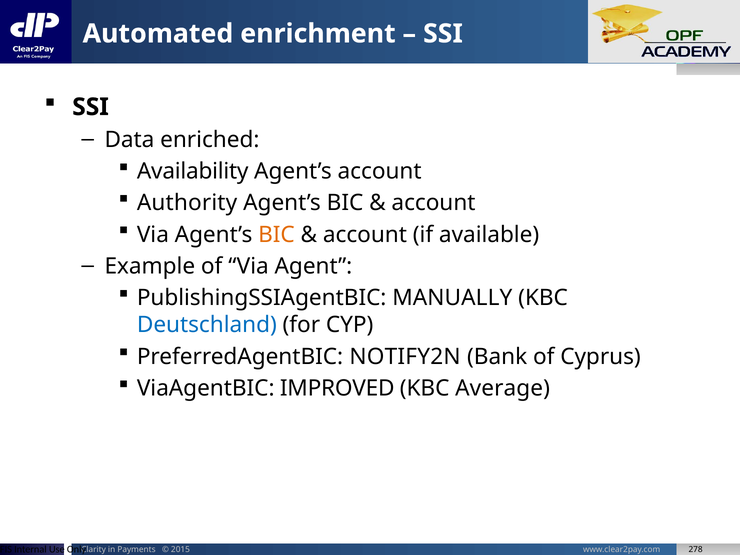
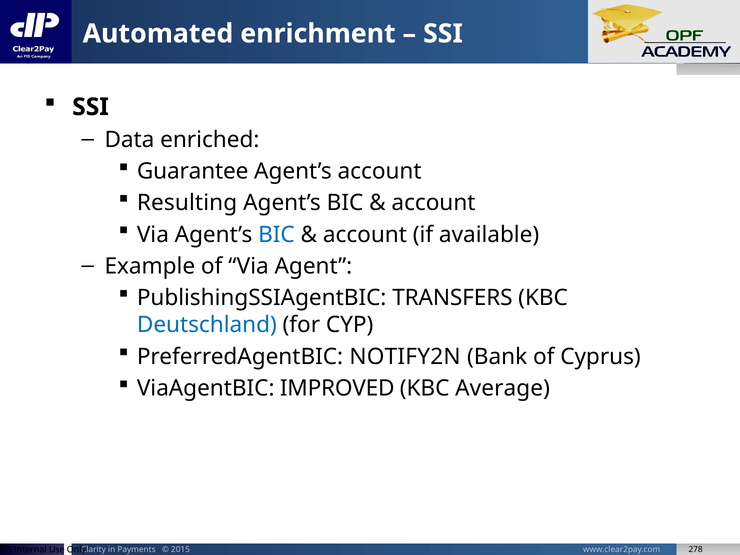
Availability: Availability -> Guarantee (193, 171)
Authority: Authority -> Resulting (187, 203)
BIC colour: orange -> blue (276, 235)
MANUALLY: MANUALLY -> TRANSFERS (452, 298)
